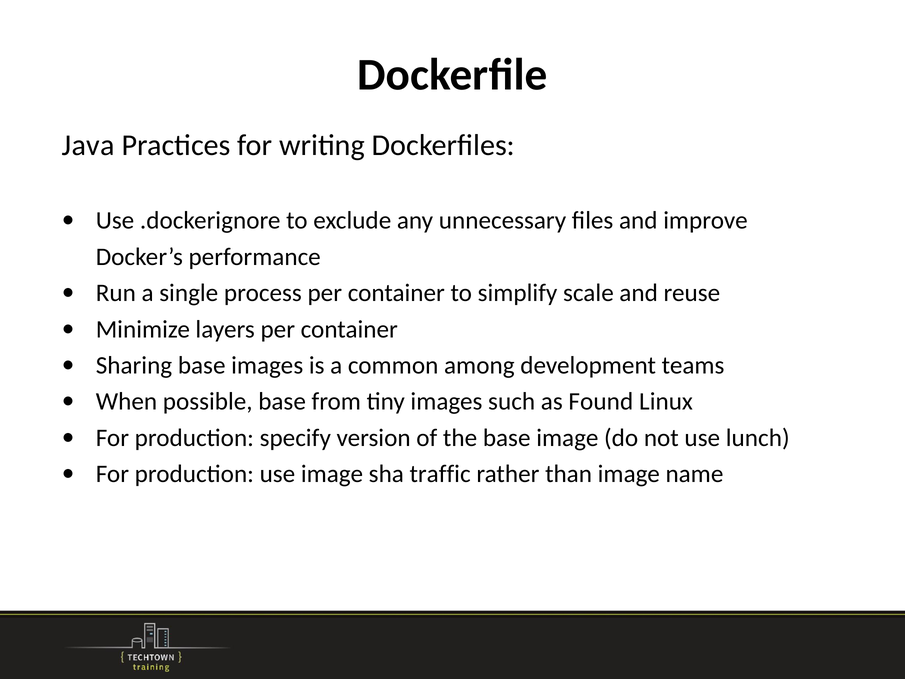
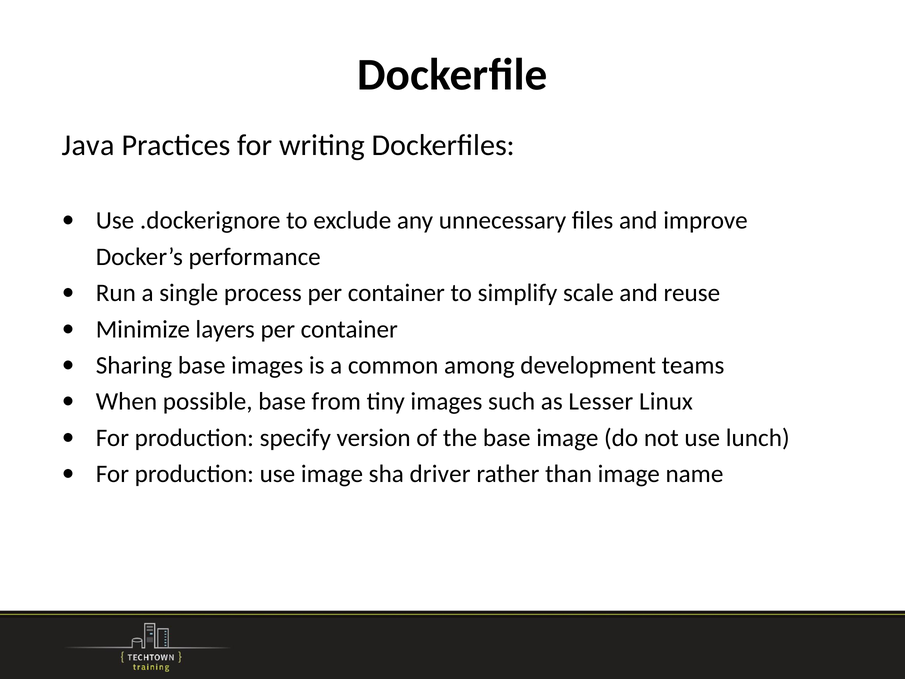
Found: Found -> Lesser (601, 401)
traffic: traffic -> driver (440, 474)
